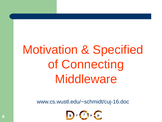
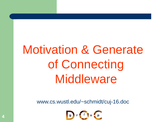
Specified: Specified -> Generate (118, 50)
